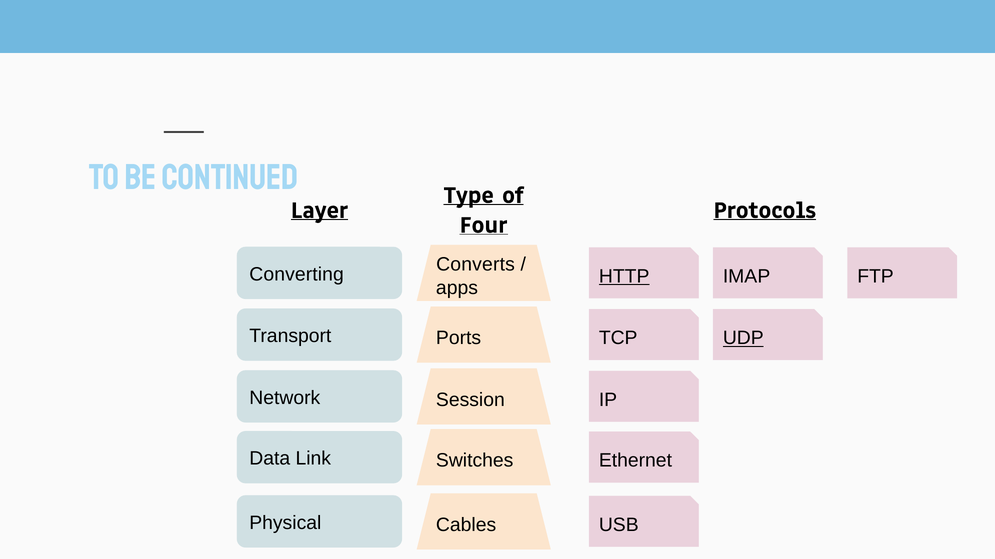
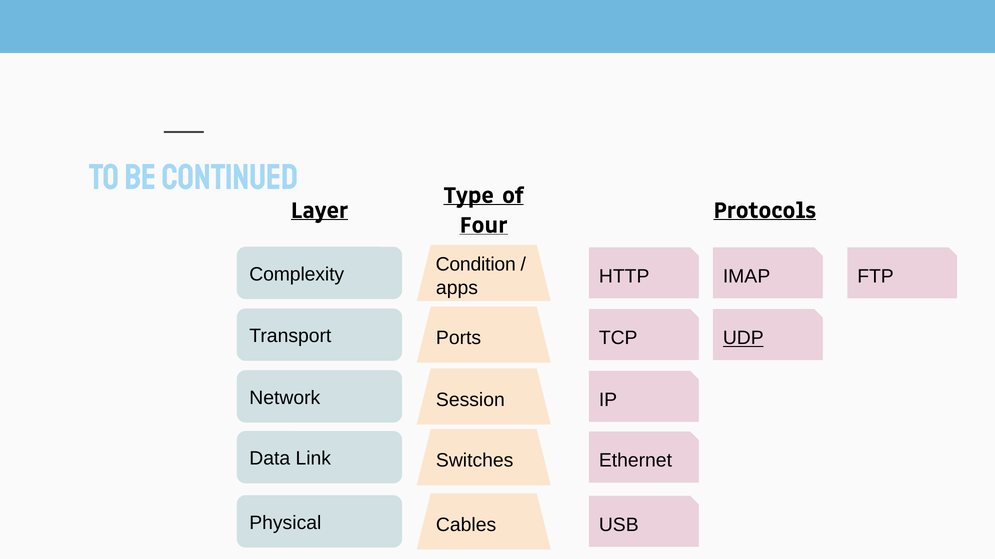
Converts: Converts -> Condition (476, 265)
Converting: Converting -> Complexity (297, 275)
HTTP underline: present -> none (624, 277)
